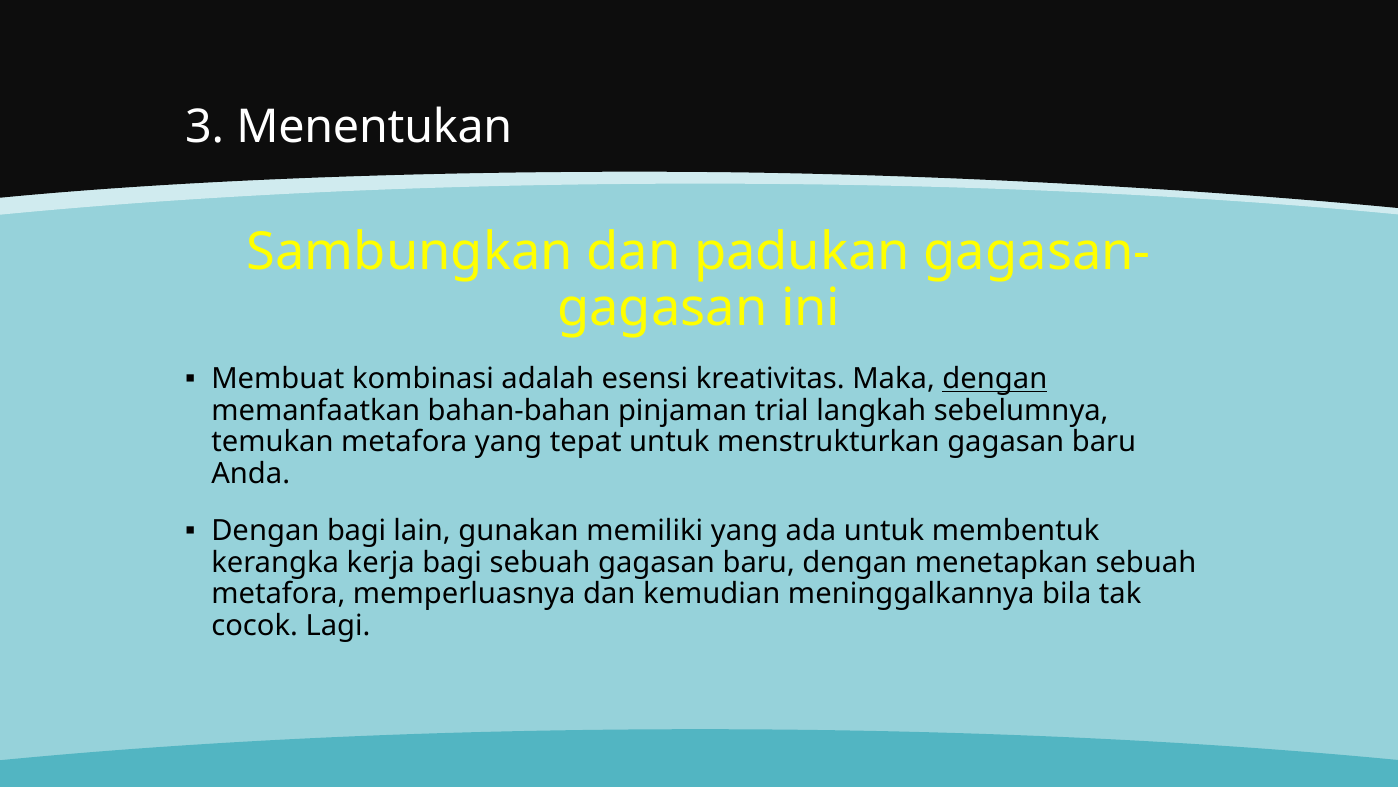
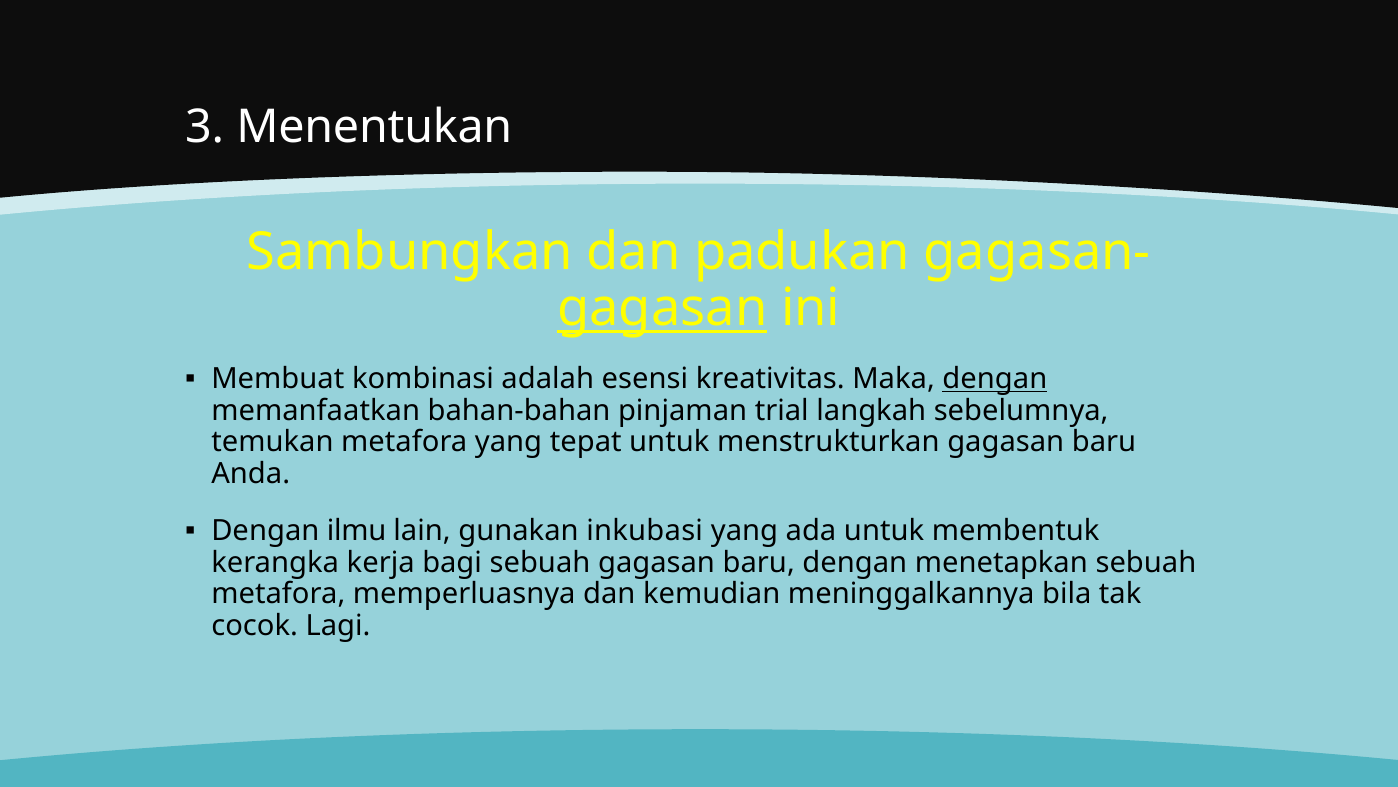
gagasan underline: none -> present (662, 308)
Dengan bagi: bagi -> ilmu (357, 531)
memiliki: memiliki -> inkubasi (645, 531)
